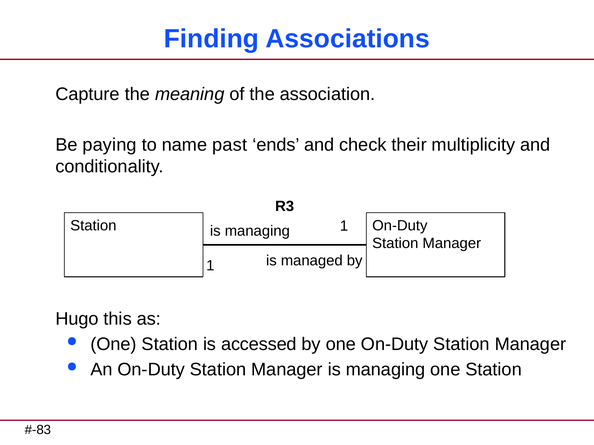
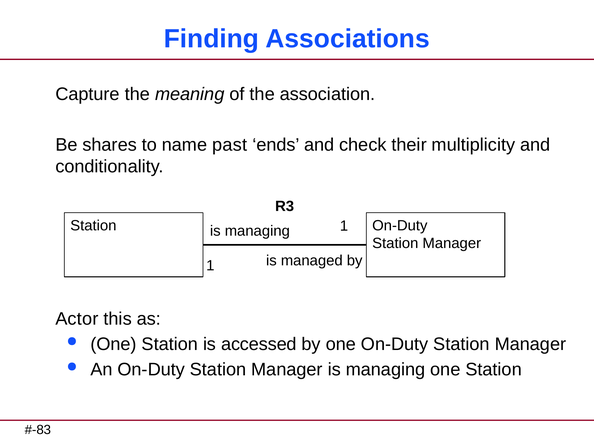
paying: paying -> shares (110, 145)
Hugo: Hugo -> Actor (77, 319)
